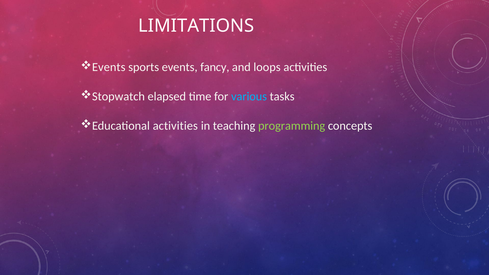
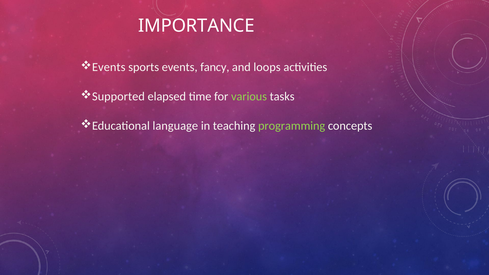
LIMITATIONS: LIMITATIONS -> IMPORTANCE (196, 26)
Stopwatch: Stopwatch -> Supported (118, 97)
various colour: light blue -> light green (249, 97)
Educational activities: activities -> language (175, 126)
